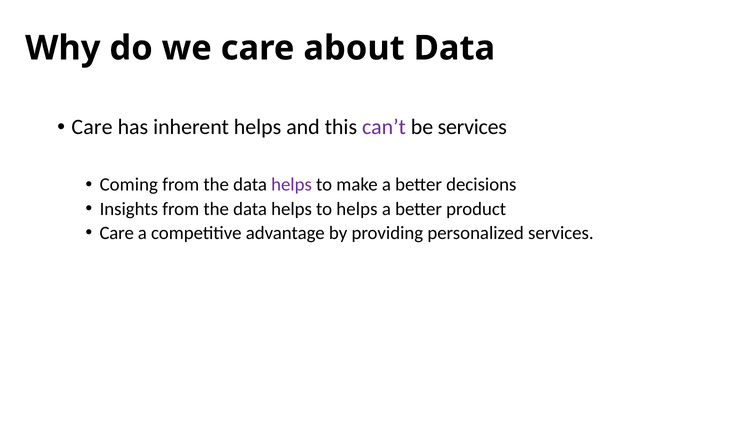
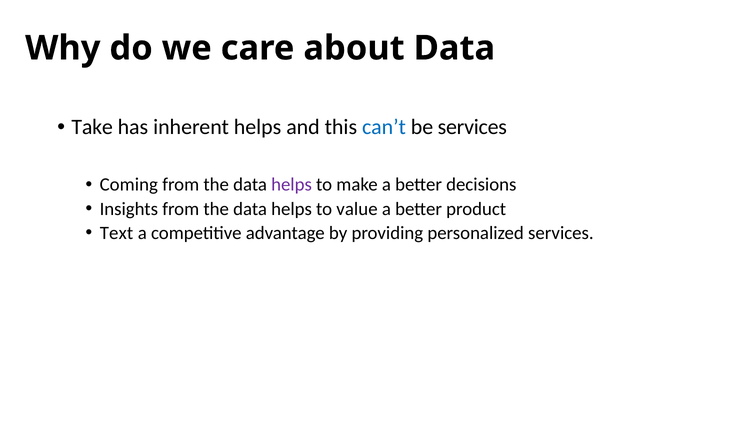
Care: Care -> Take (92, 127)
can’t colour: purple -> blue (384, 127)
to helps: helps -> value (357, 209)
Care: Care -> Text (117, 233)
